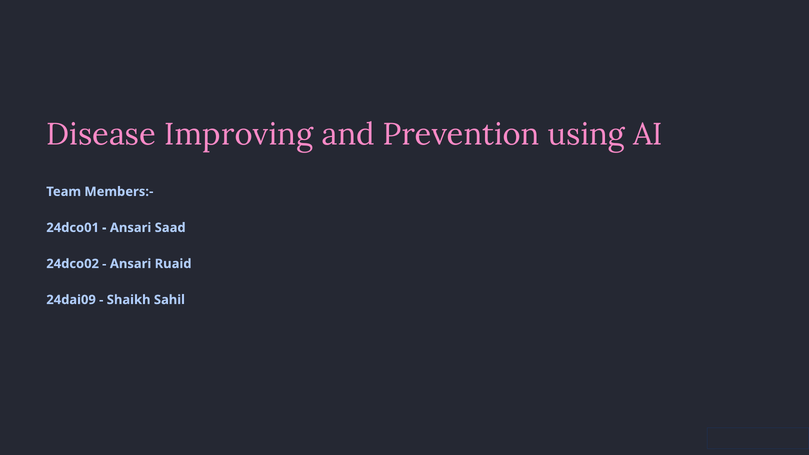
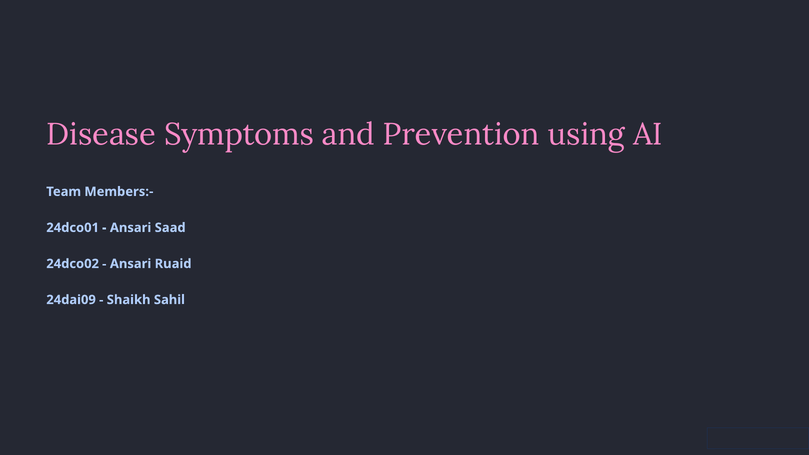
Improving: Improving -> Symptoms (239, 134)
